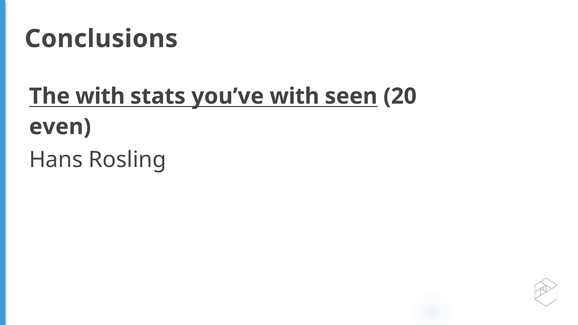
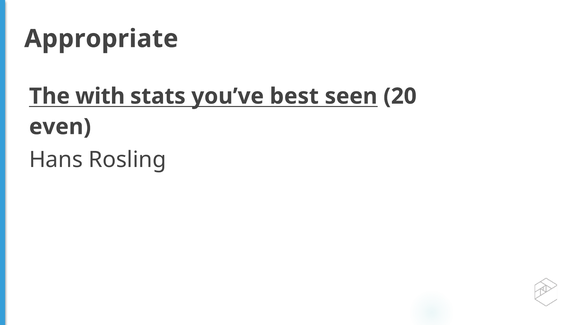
Conclusions: Conclusions -> Appropriate (101, 39)
you’ve with: with -> best (294, 96)
